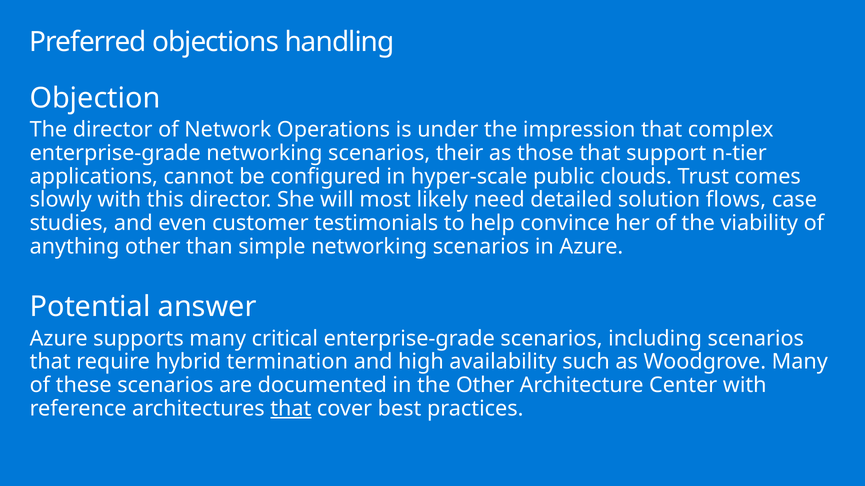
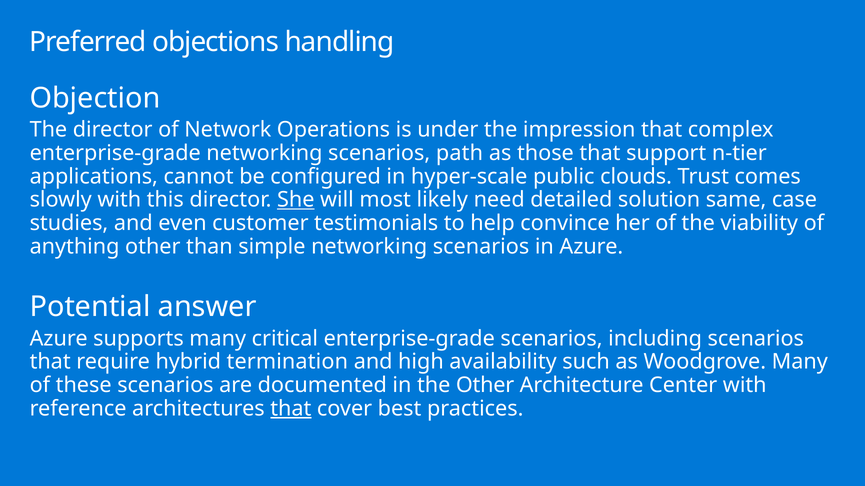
their: their -> path (460, 153)
She underline: none -> present (296, 200)
flows: flows -> same (736, 200)
